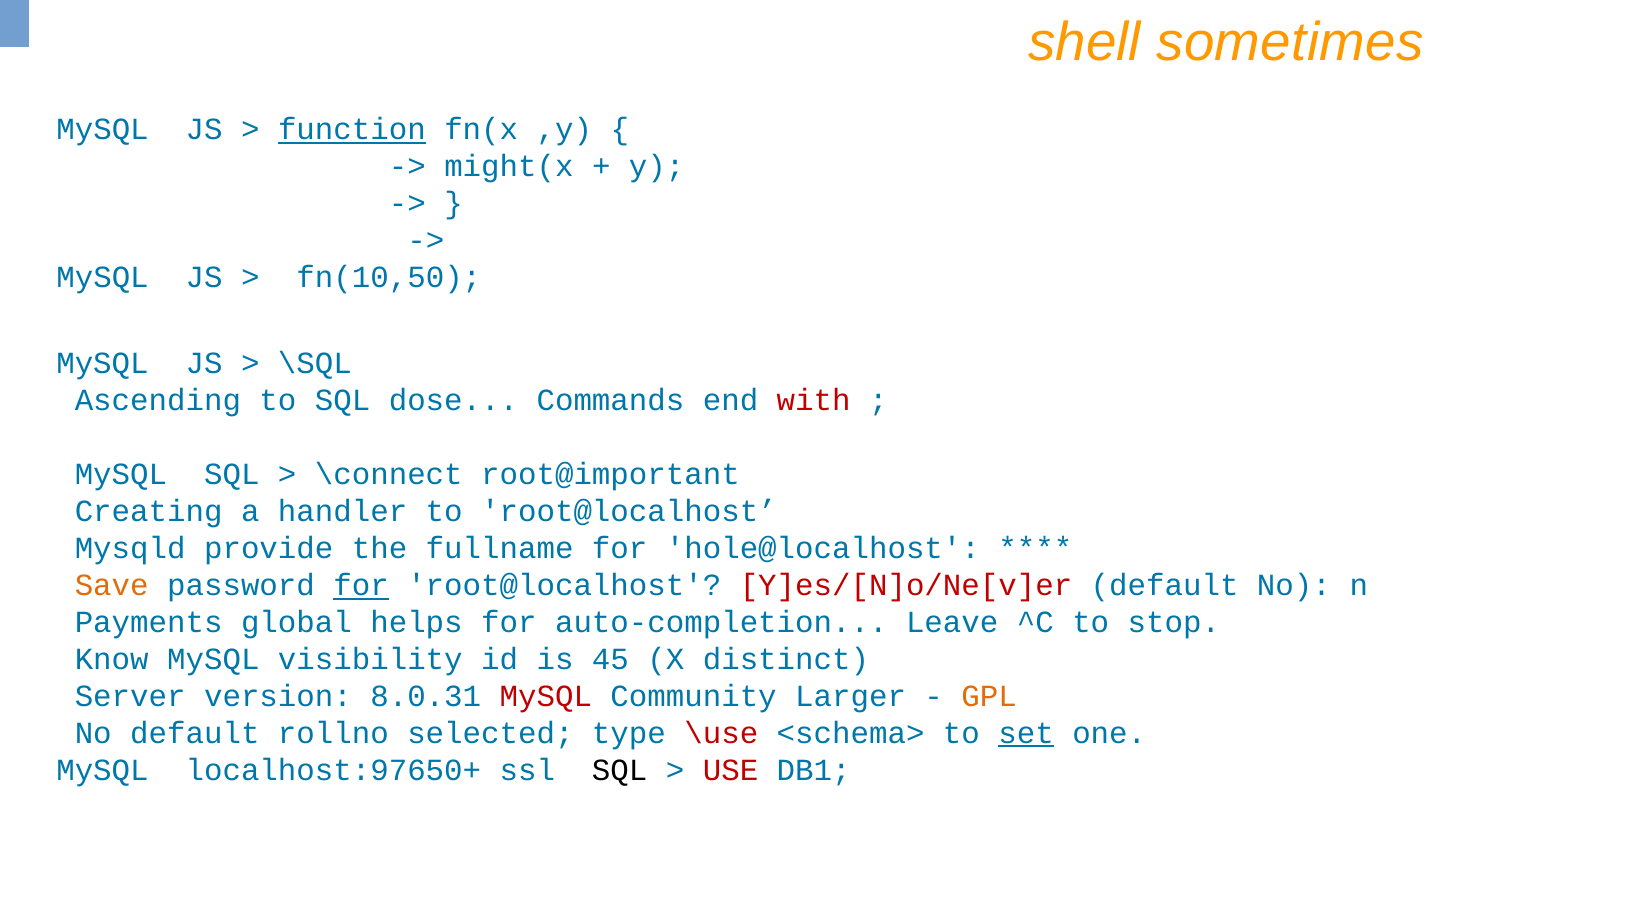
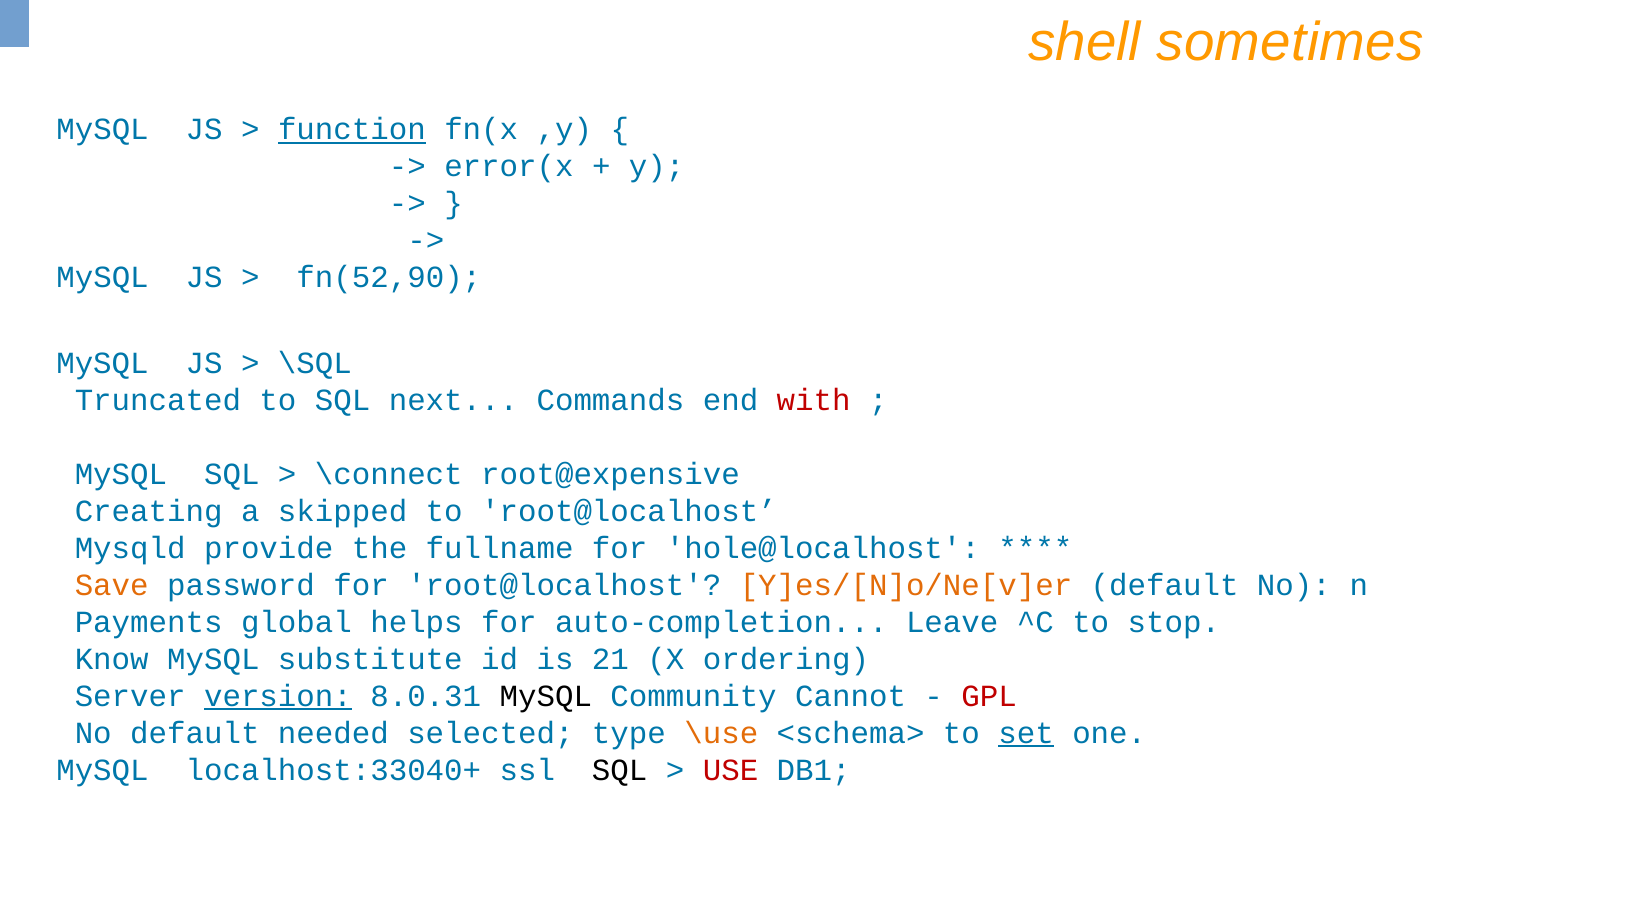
might(x: might(x -> error(x (509, 167)
fn(10,50: fn(10,50 -> fn(52,90 (389, 277)
Ascending: Ascending -> Truncated (158, 401)
dose: dose -> next (453, 401)
root@important: root@important -> root@expensive (610, 475)
handler: handler -> skipped (343, 512)
for underline: present -> none (361, 586)
Y]es/[N]o/Ne[v]er colour: red -> orange (906, 586)
visibility: visibility -> substitute (370, 660)
45: 45 -> 21 (610, 660)
distinct: distinct -> ordering (786, 660)
version underline: none -> present (278, 697)
MySQL colour: red -> black (546, 697)
Larger: Larger -> Cannot (851, 697)
GPL colour: orange -> red (989, 697)
rollno: rollno -> needed (333, 734)
\use colour: red -> orange (721, 734)
localhost:97650+: localhost:97650+ -> localhost:33040+ (333, 770)
